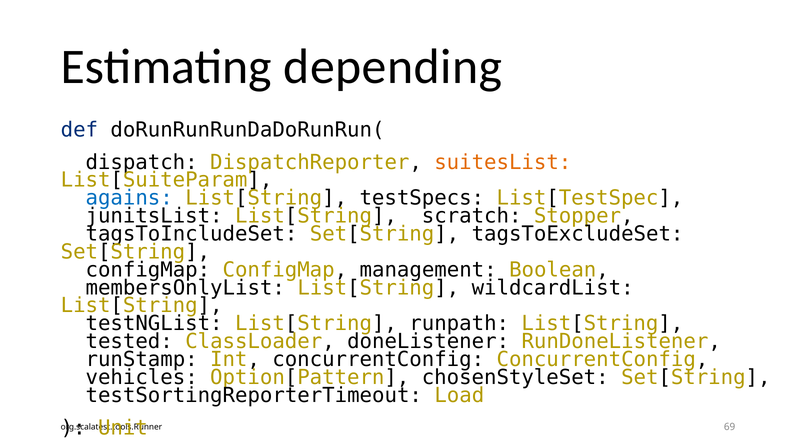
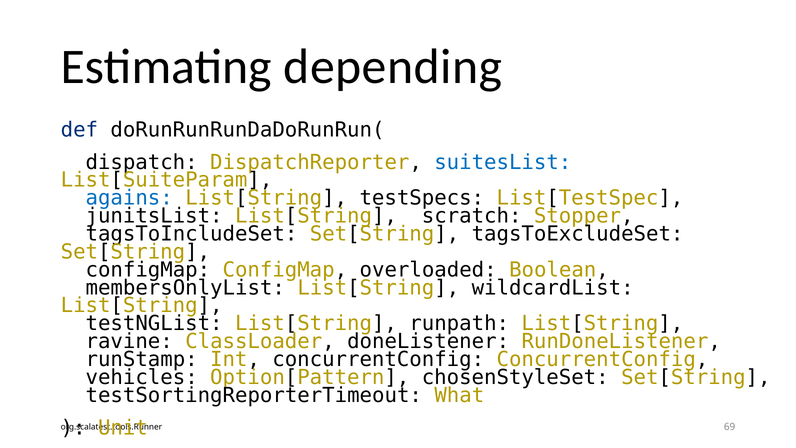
suitesList colour: orange -> blue (503, 162)
management: management -> overloaded (428, 270)
tested: tested -> ravine (129, 341)
Load: Load -> What (459, 395)
